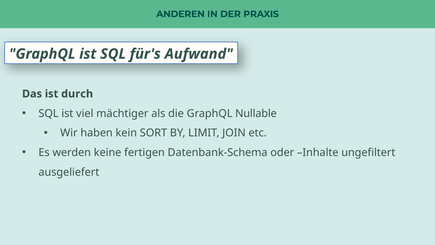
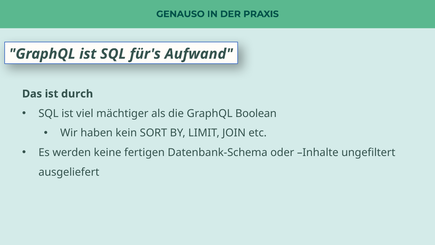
ANDEREN: ANDEREN -> GENAUSO (180, 14)
Nullable: Nullable -> Boolean (256, 113)
